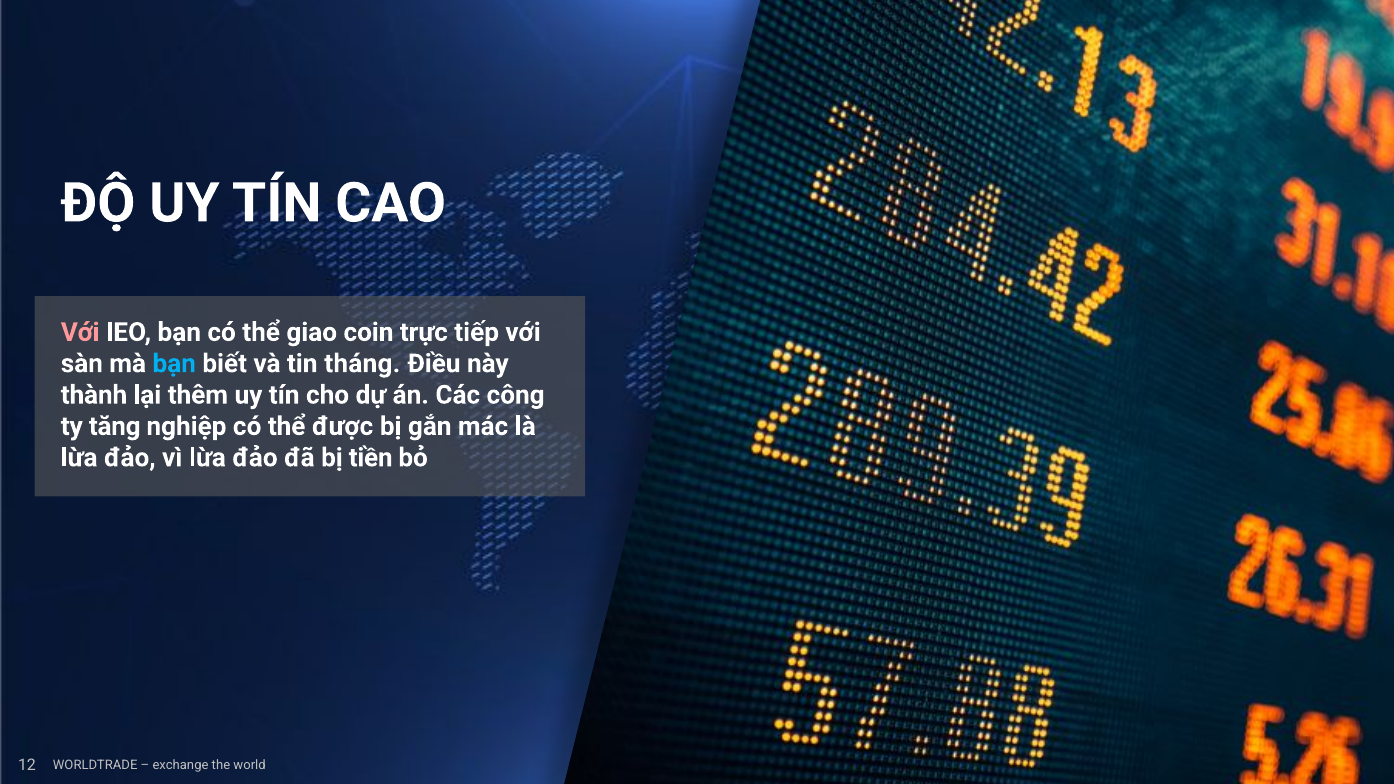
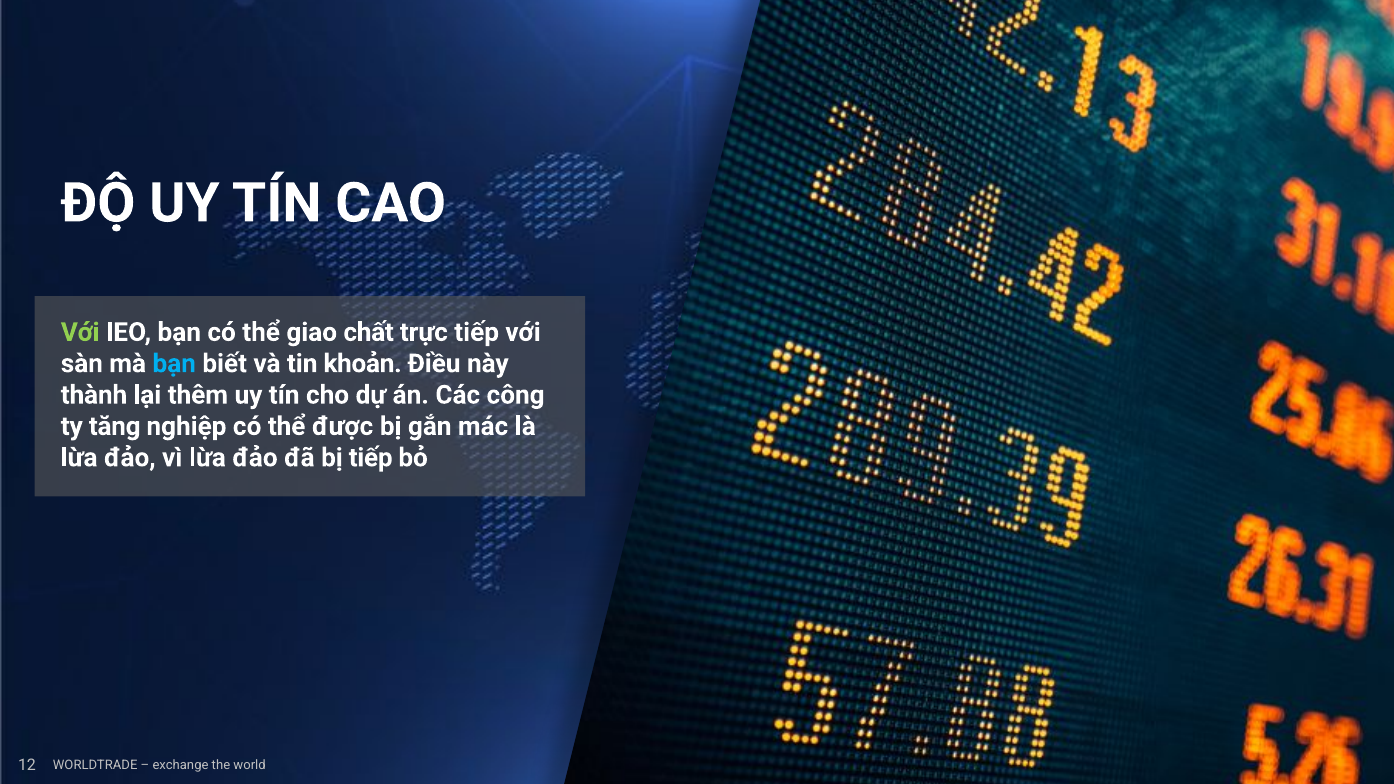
Với colour: pink -> light green (80, 332)
coin: coin -> chất (369, 332)
tháng: tháng -> khoản (363, 364)
bị tiền: tiền -> tiếp (371, 458)
